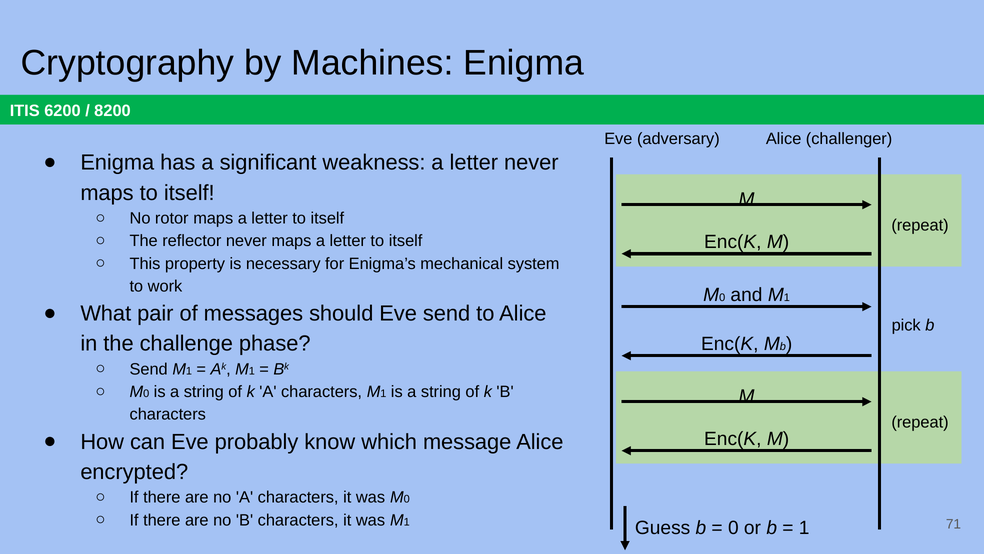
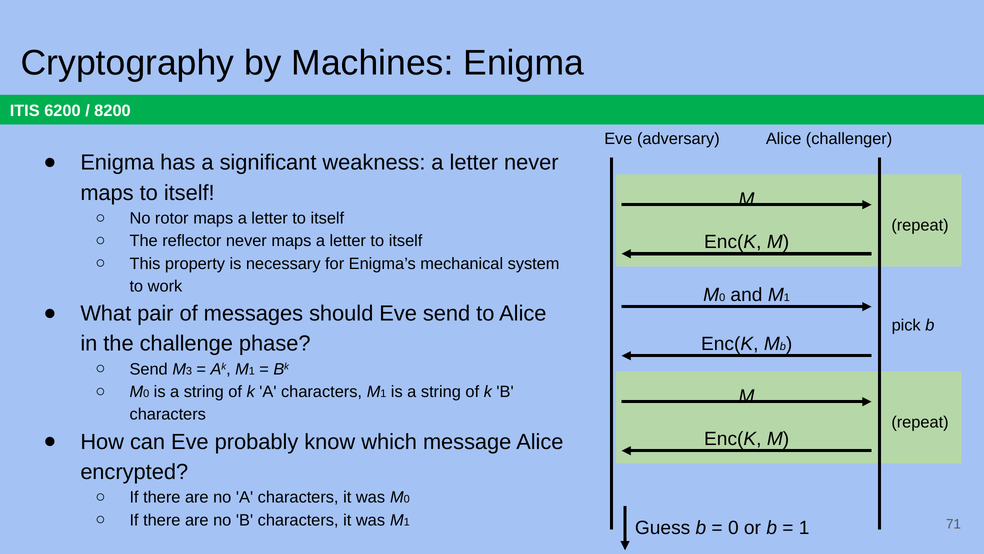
Send M 1: 1 -> 3 (189, 371)
